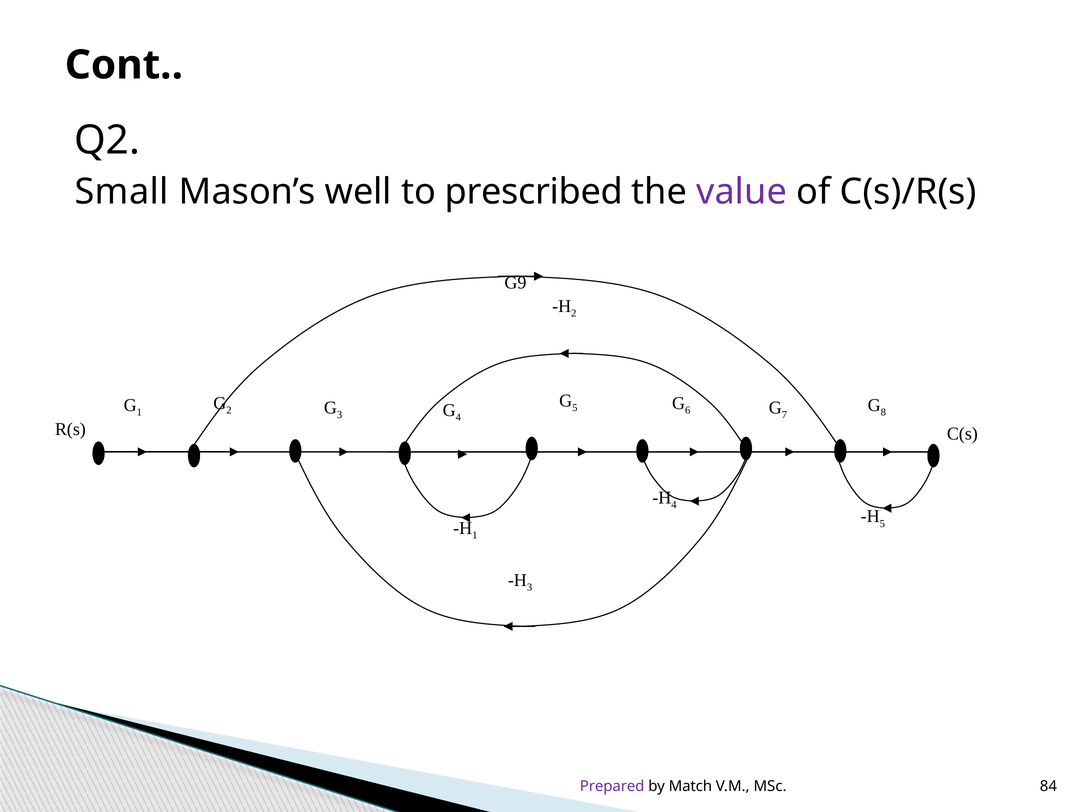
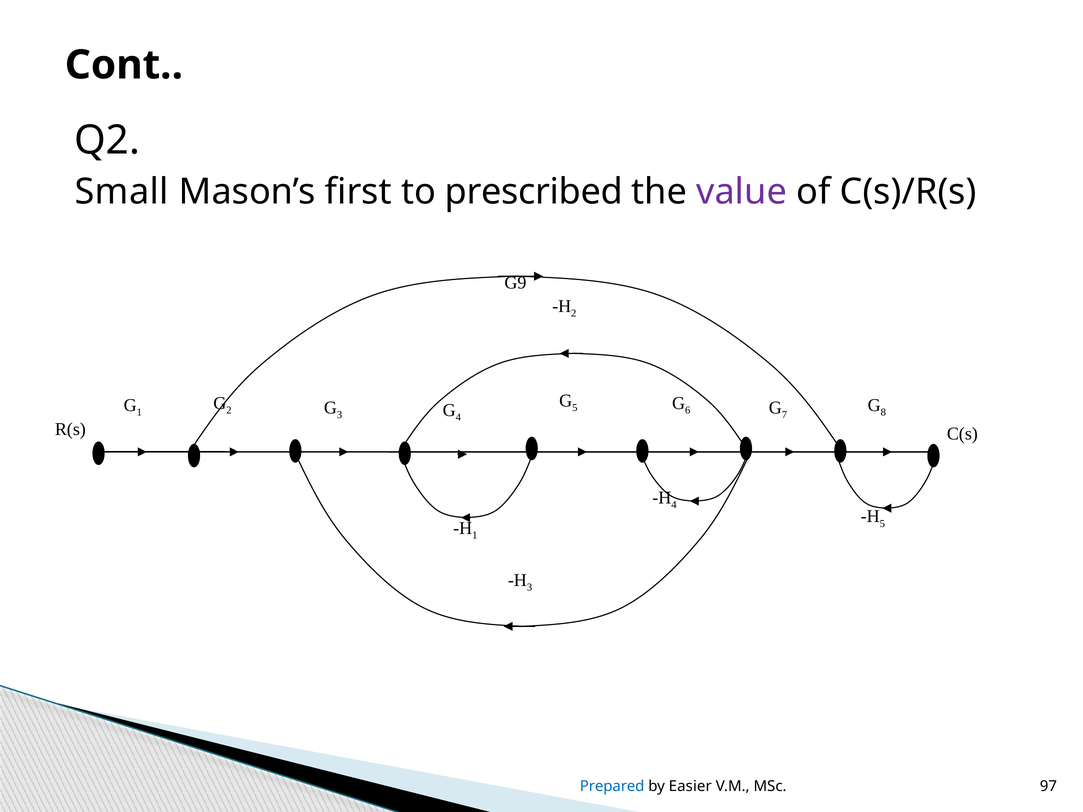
well: well -> first (358, 192)
Prepared colour: purple -> blue (612, 787)
Match: Match -> Easier (690, 787)
84: 84 -> 97 (1048, 787)
